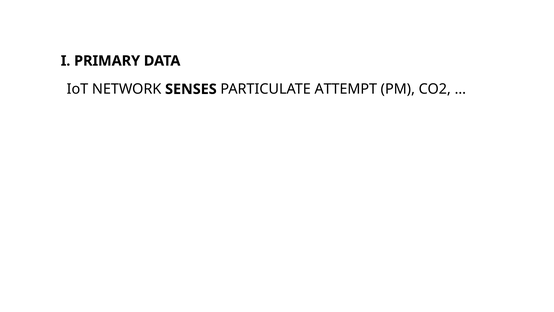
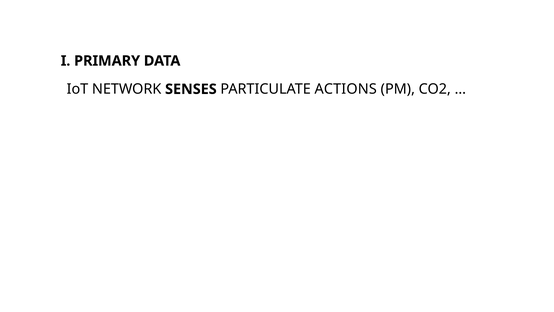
ATTEMPT: ATTEMPT -> ACTIONS (346, 89)
